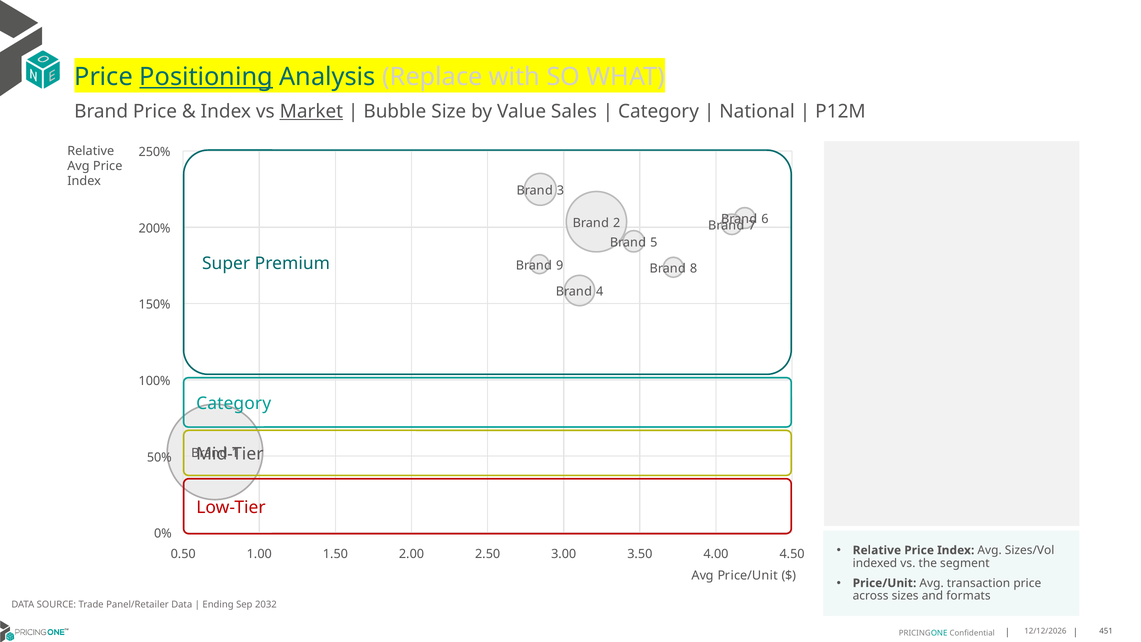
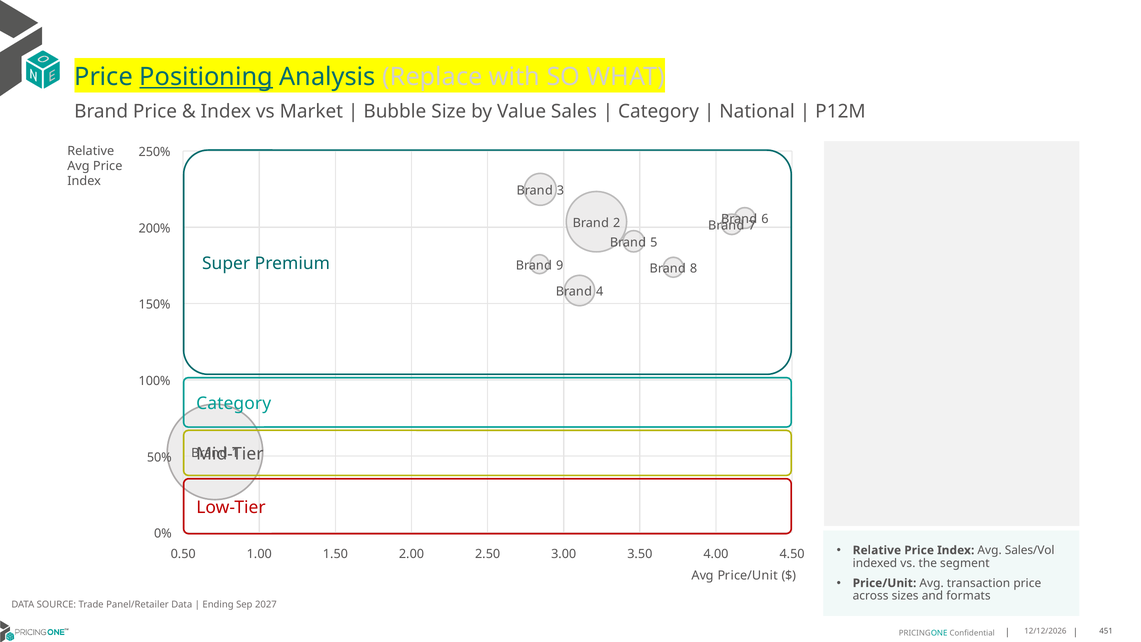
Market underline: present -> none (311, 111)
Sizes/Vol: Sizes/Vol -> Sales/Vol (1030, 550)
2032: 2032 -> 2027 (266, 605)
